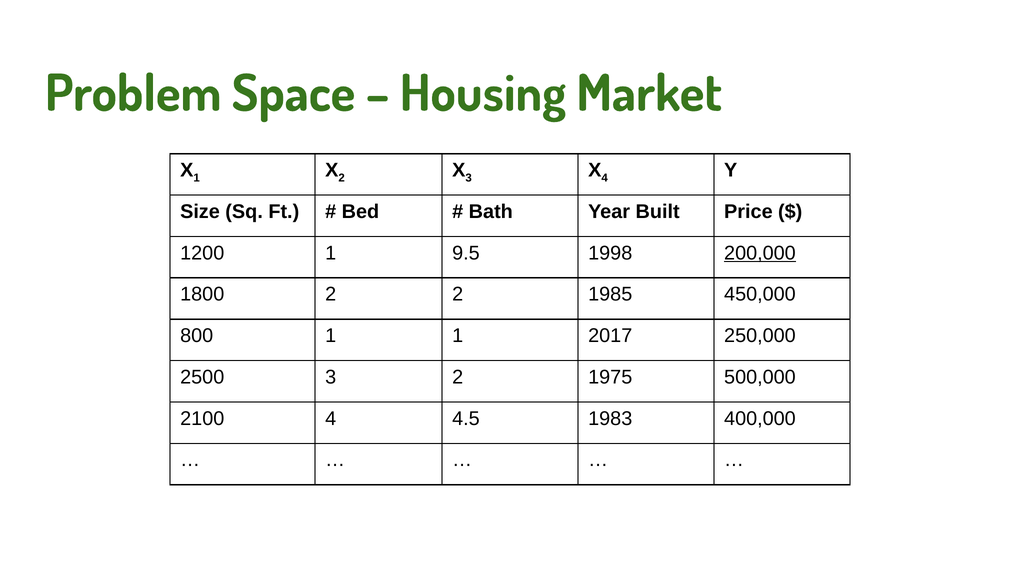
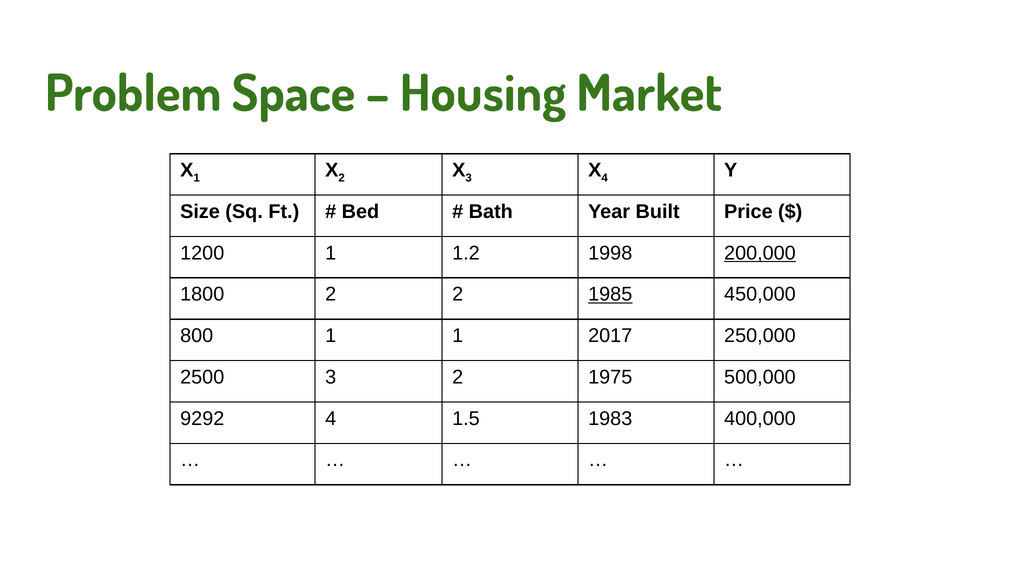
9.5: 9.5 -> 1.2 (466, 253)
1985 underline: none -> present (610, 294)
2100: 2100 -> 9292 (202, 418)
4.5: 4.5 -> 1.5 (466, 418)
